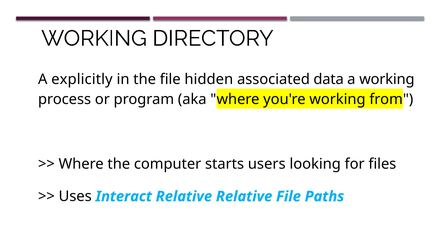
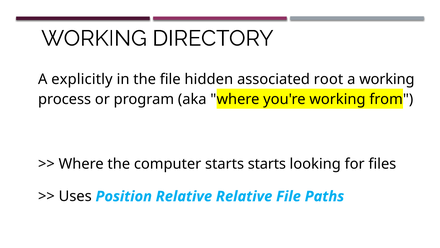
data: data -> root (328, 79)
starts users: users -> starts (267, 164)
Interact: Interact -> Position (124, 196)
